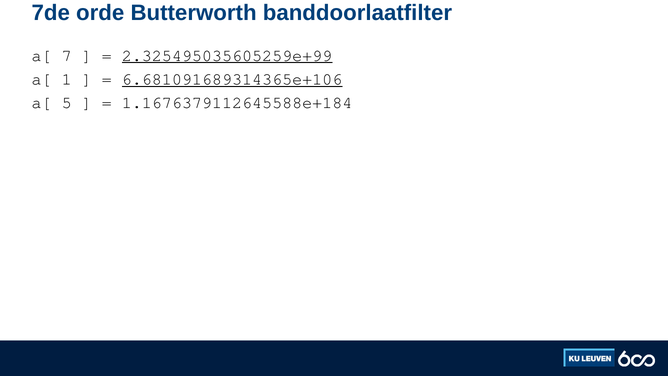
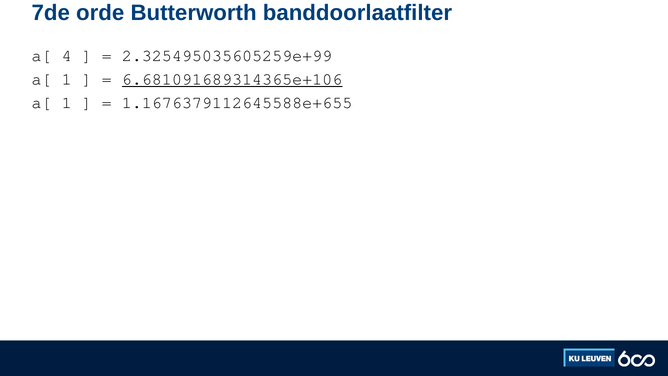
7: 7 -> 4 (67, 55)
2.325495035605259e+99 underline: present -> none (227, 55)
5: 5 -> 1 (67, 103)
1.1676379112645588e+184: 1.1676379112645588e+184 -> 1.1676379112645588e+655 (237, 103)
